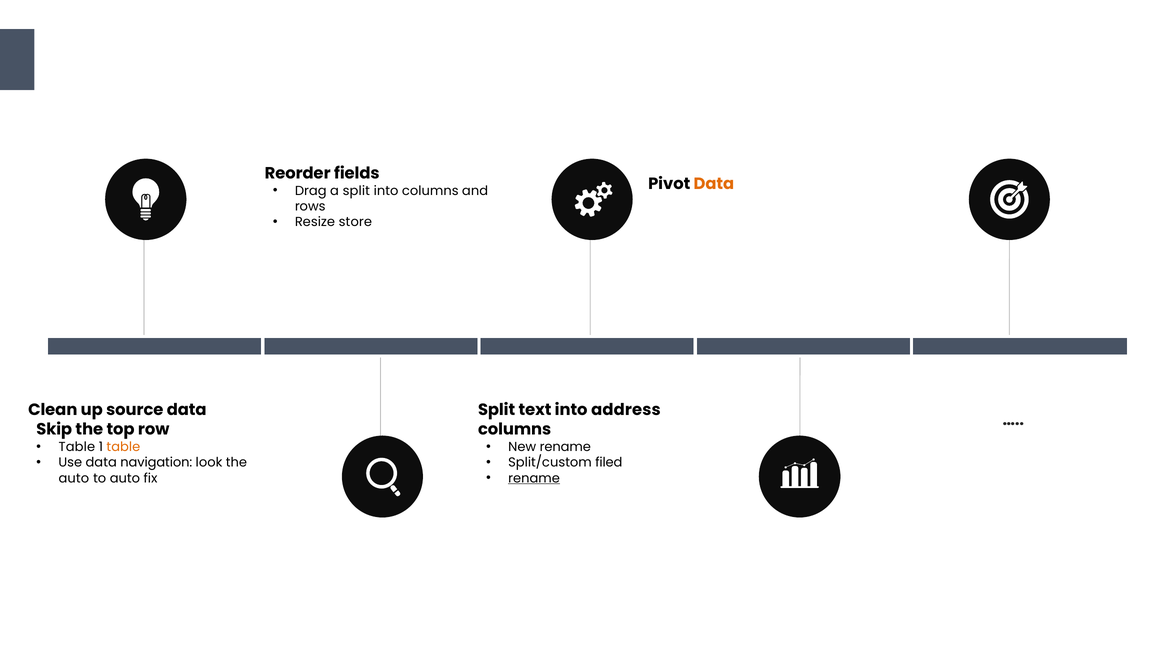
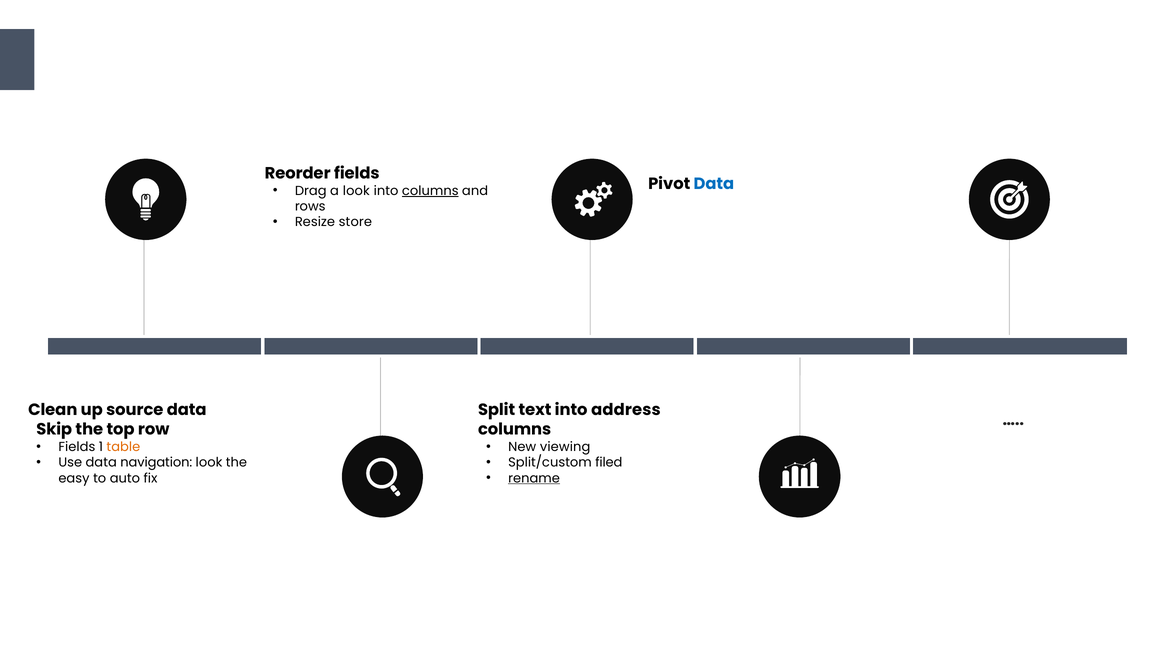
Data colour: orange -> blue (714, 184)
a split: split -> look (356, 191)
columns underline: none -> present (430, 191)
Table: Table -> Fields (77, 447)
New rename: rename -> viewing (565, 447)
auto: auto -> easy (74, 478)
